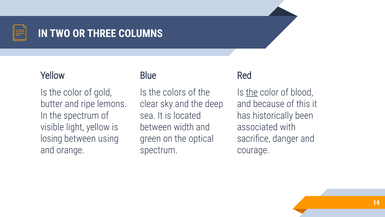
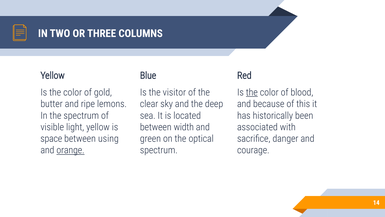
colors: colors -> visitor (174, 92)
losing: losing -> space (51, 138)
orange underline: none -> present (70, 150)
